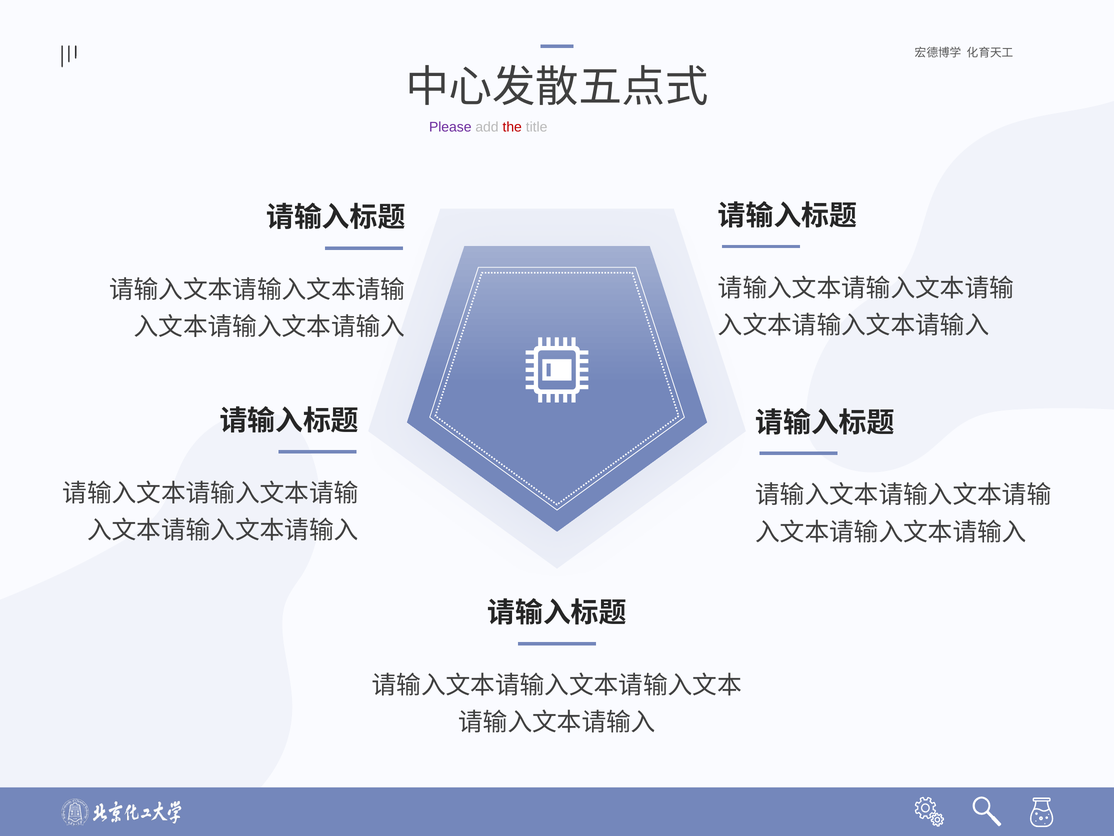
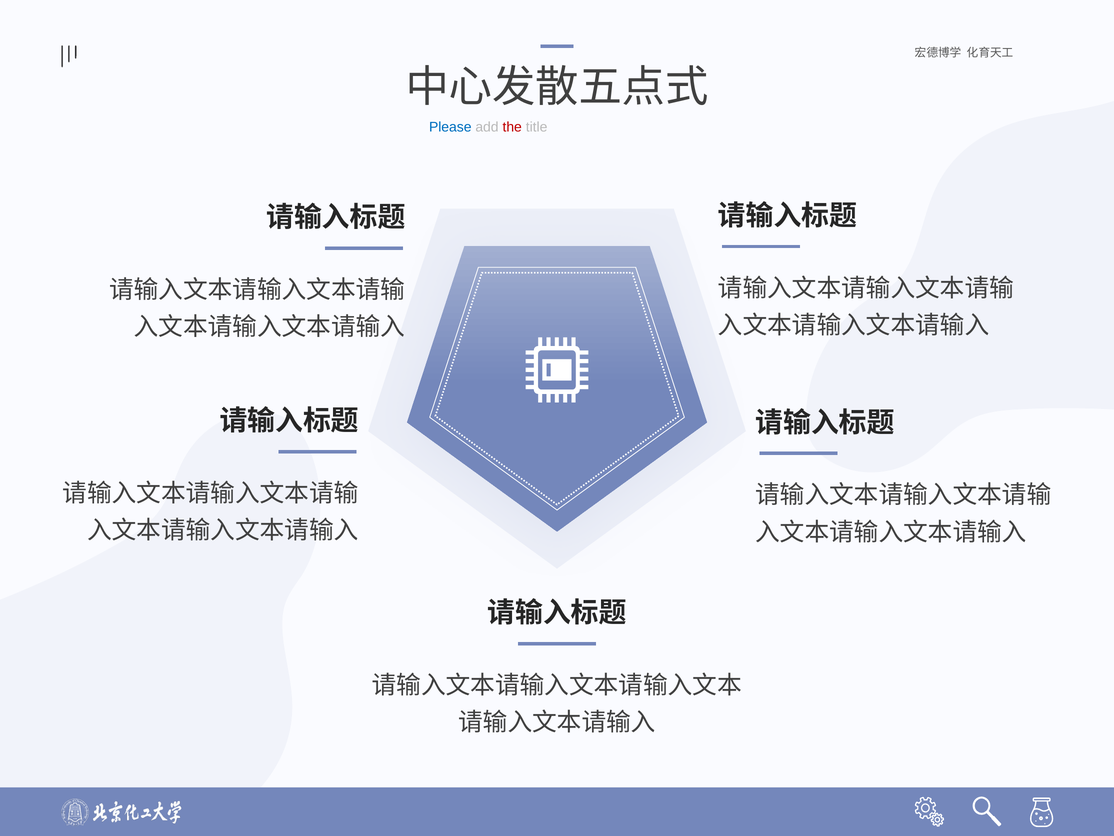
Please colour: purple -> blue (450, 127)
